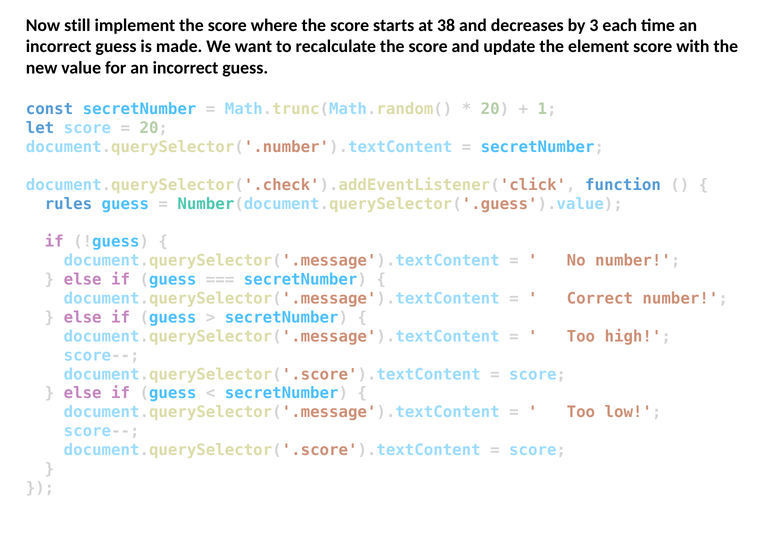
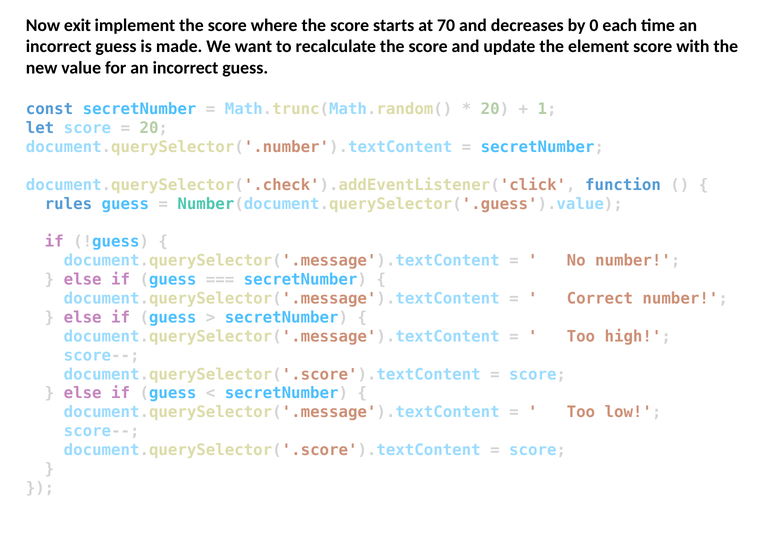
still: still -> exit (77, 25)
38: 38 -> 70 (446, 25)
3: 3 -> 0 (594, 25)
